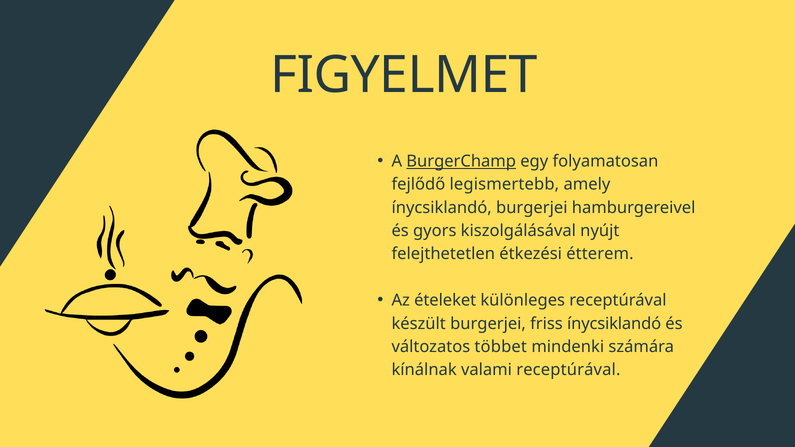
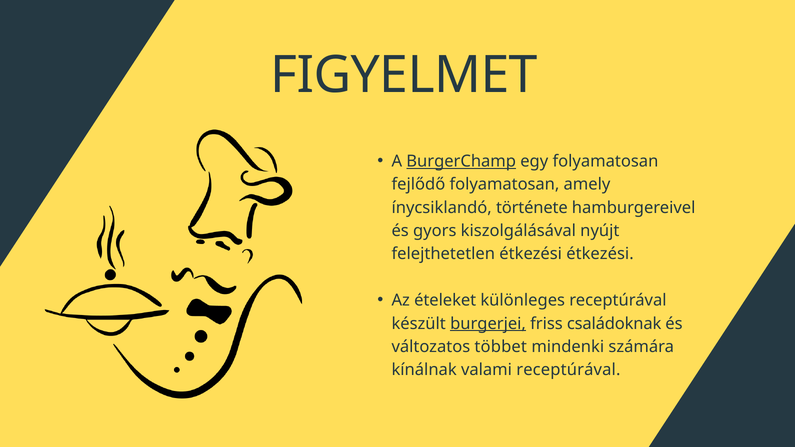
fejlődő legismertebb: legismertebb -> folyamatosan (504, 185)
ínycsiklandó burgerjei: burgerjei -> története (532, 208)
étkezési étterem: étterem -> étkezési (600, 254)
burgerjei underline: none -> present (488, 324)
friss ínycsiklandó: ínycsiklandó -> családoknak (614, 324)
